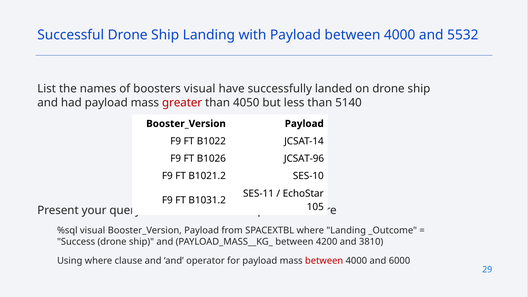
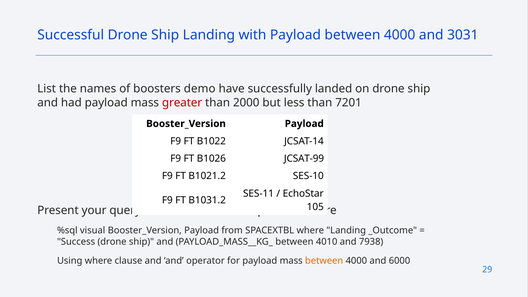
5532: 5532 -> 3031 (463, 35)
boosters visual: visual -> demo (200, 89)
4050: 4050 -> 2000 (246, 103)
5140: 5140 -> 7201 (349, 103)
JCSAT-96: JCSAT-96 -> JCSAT-99 (304, 159)
4200: 4200 -> 4010 (327, 242)
3810: 3810 -> 7938 (371, 242)
between colour: red -> orange (324, 261)
